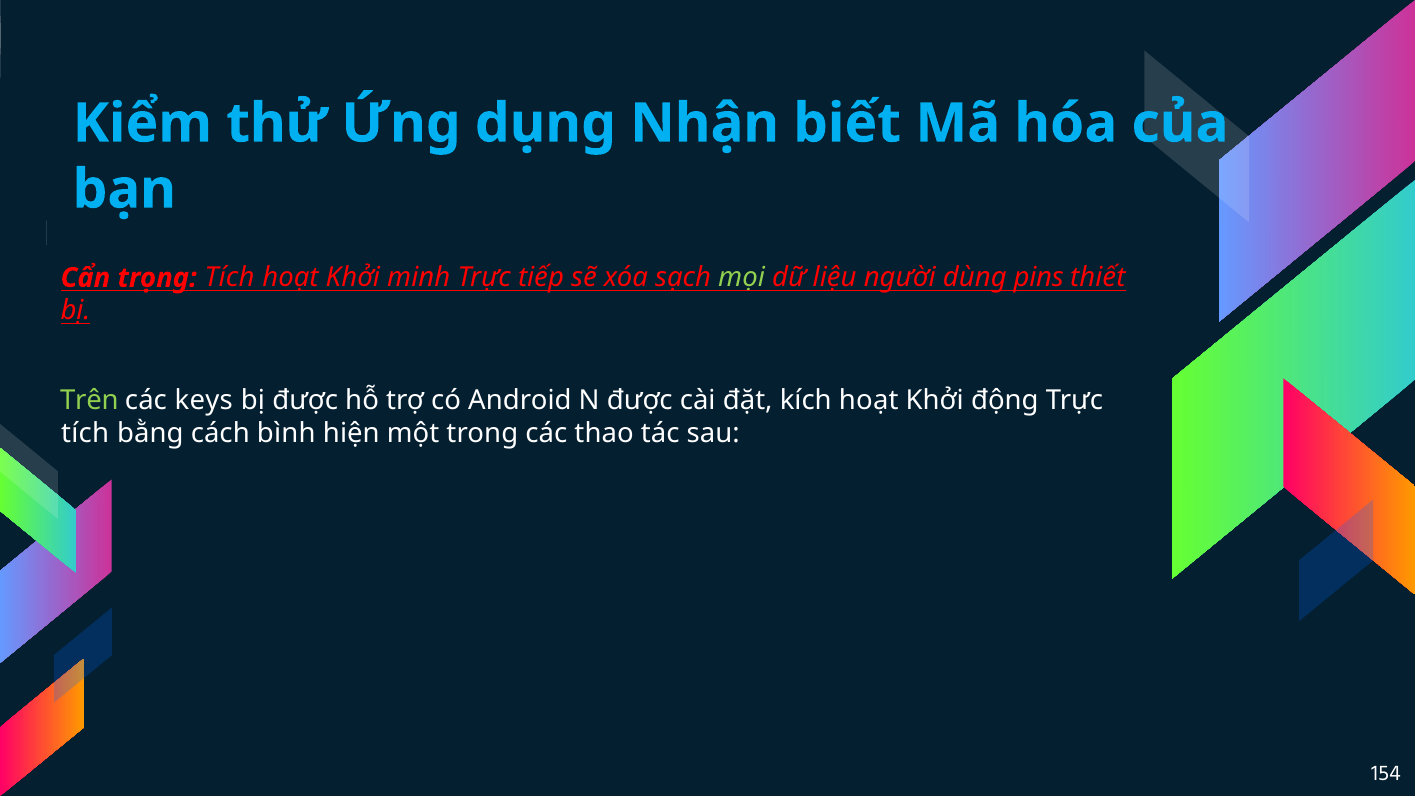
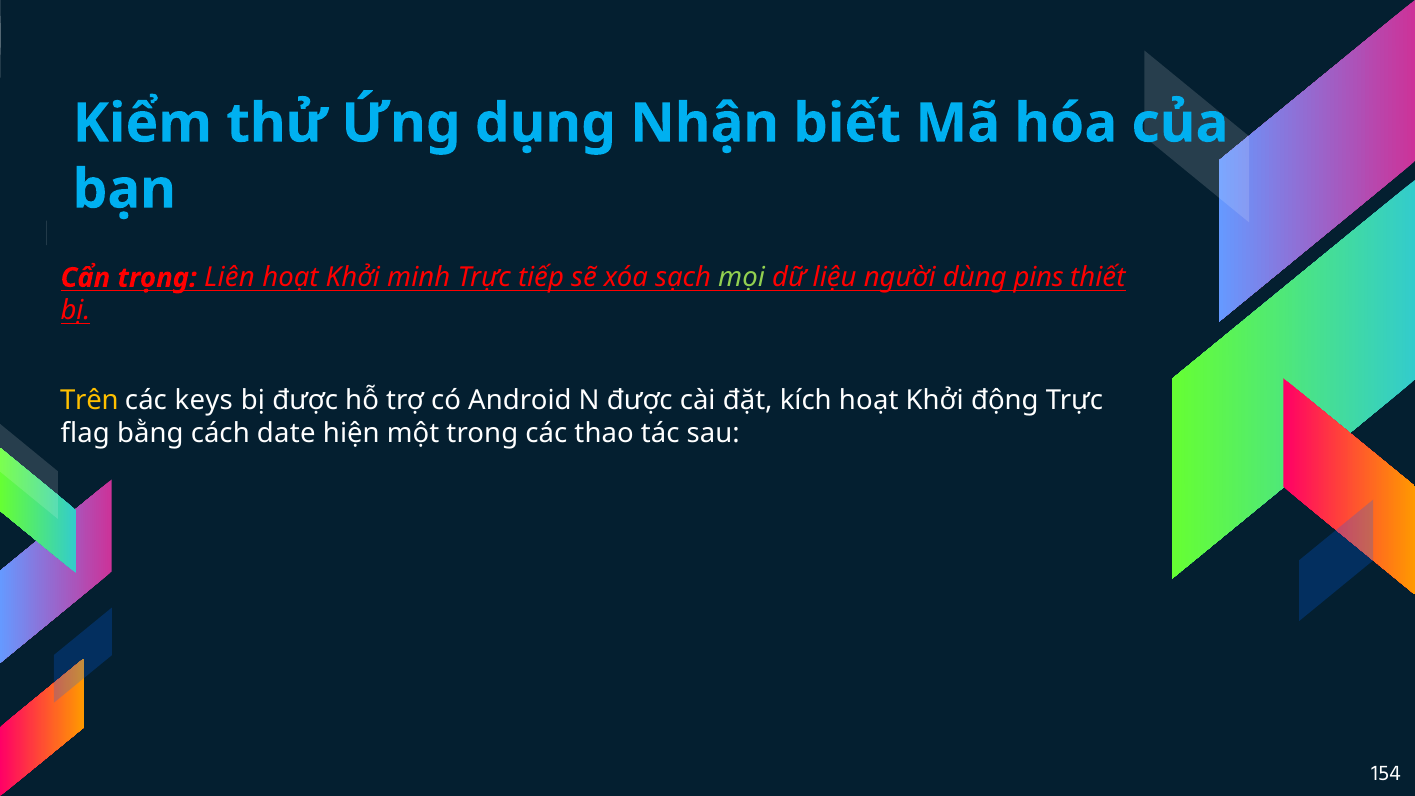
trọng Tích: Tích -> Liên (230, 278)
Trên colour: light green -> yellow (89, 400)
tích: tích -> flag (85, 434)
bình: bình -> date (286, 434)
